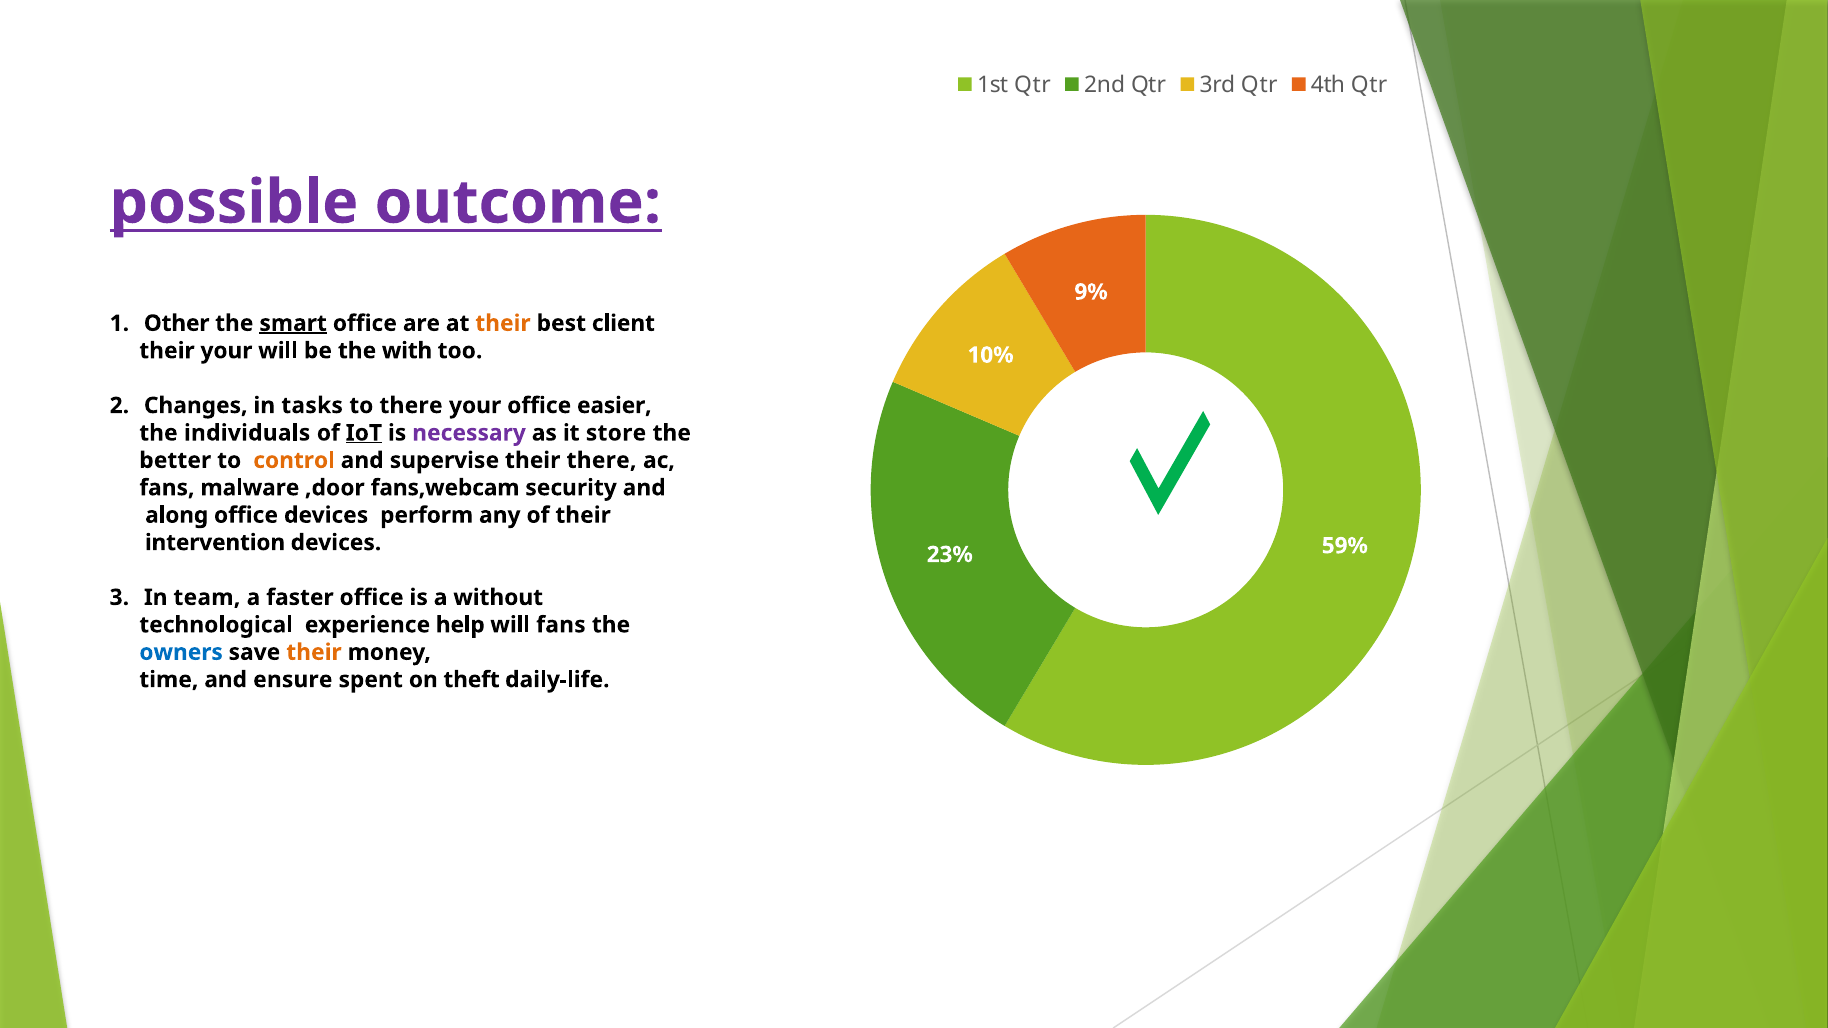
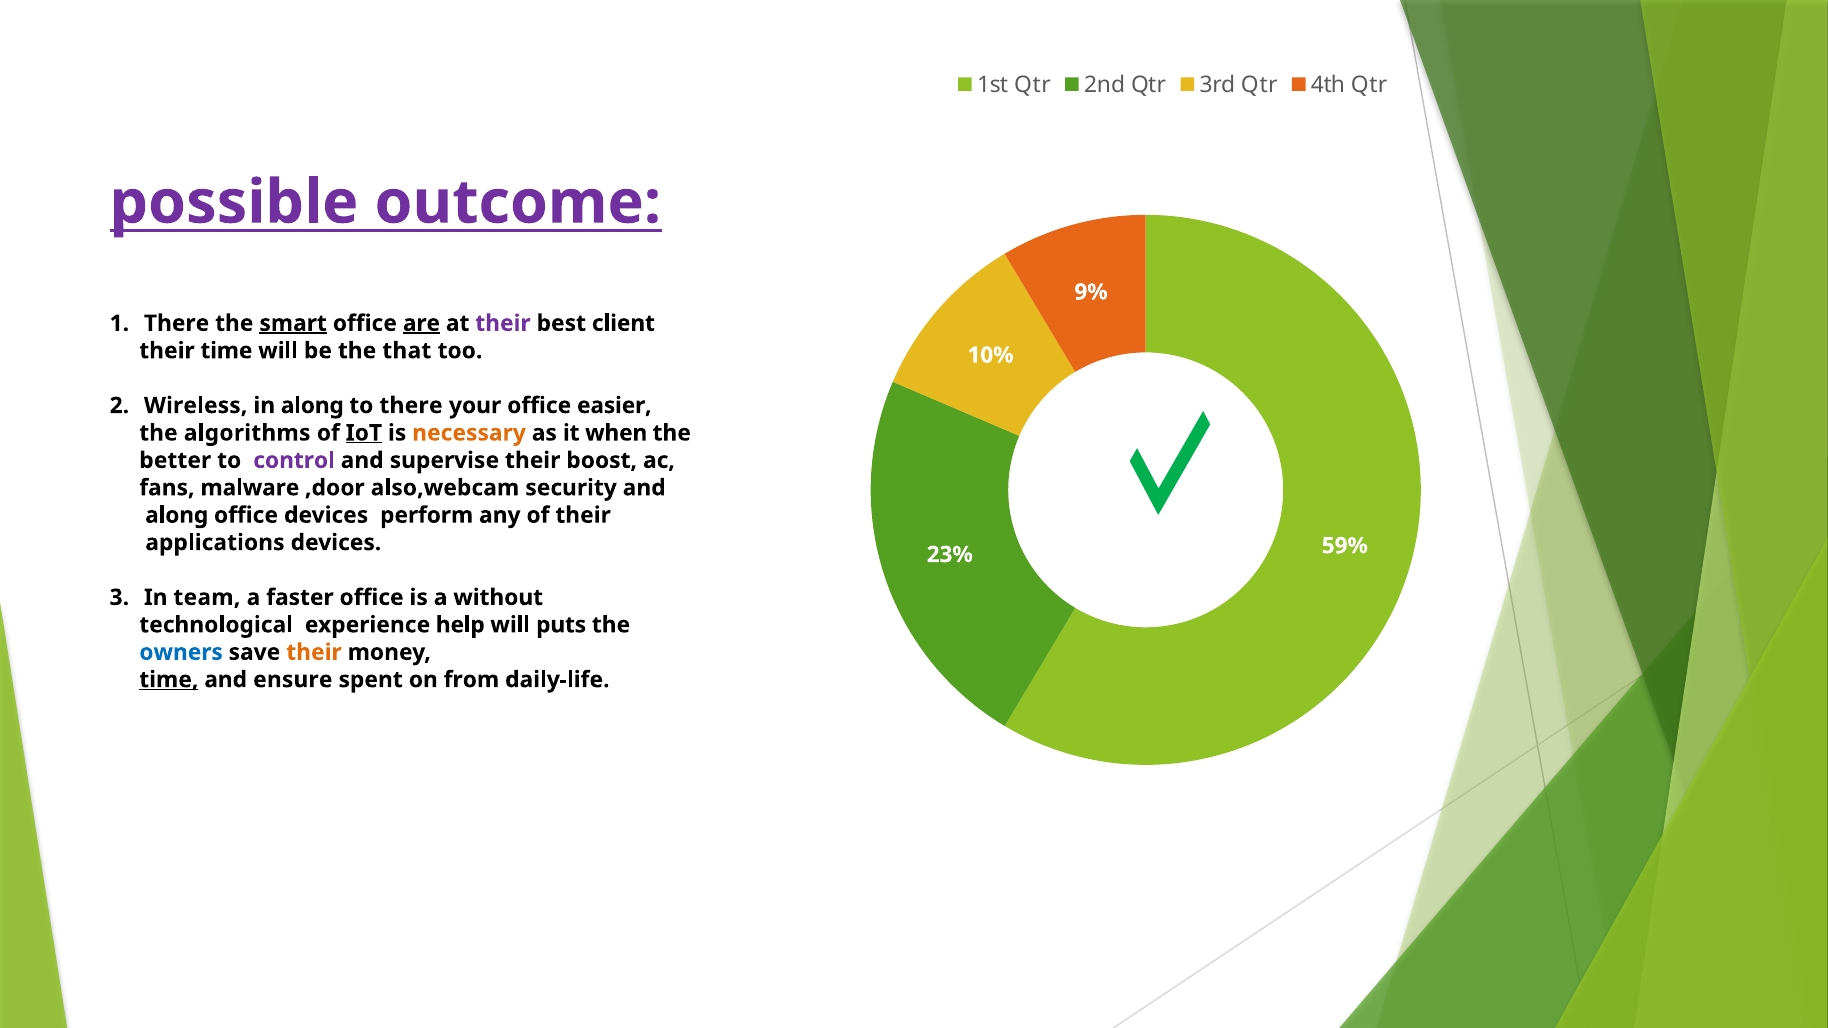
Other: Other -> There (177, 323)
are underline: none -> present (421, 323)
their colour: orange -> purple (503, 323)
their your: your -> time (226, 351)
with: with -> that (407, 351)
Changes: Changes -> Wireless (196, 406)
in tasks: tasks -> along (312, 406)
individuals: individuals -> algorithms (247, 433)
necessary colour: purple -> orange (469, 433)
store: store -> when (616, 433)
control colour: orange -> purple (294, 460)
their there: there -> boost (602, 460)
fans,webcam: fans,webcam -> also,webcam (445, 488)
intervention: intervention -> applications (215, 543)
will fans: fans -> puts (561, 625)
time underline: none -> present (169, 680)
theft: theft -> from (471, 680)
